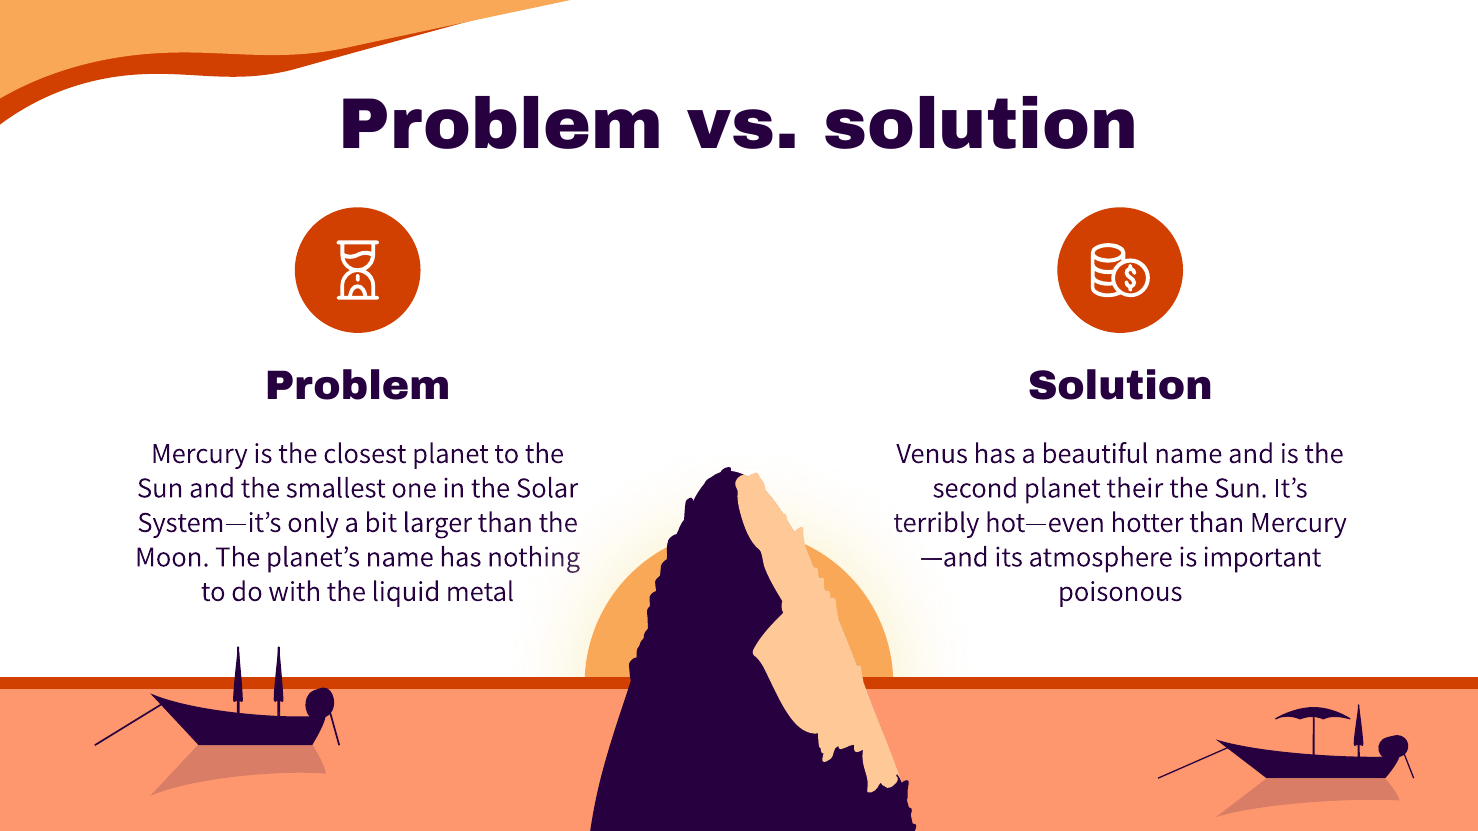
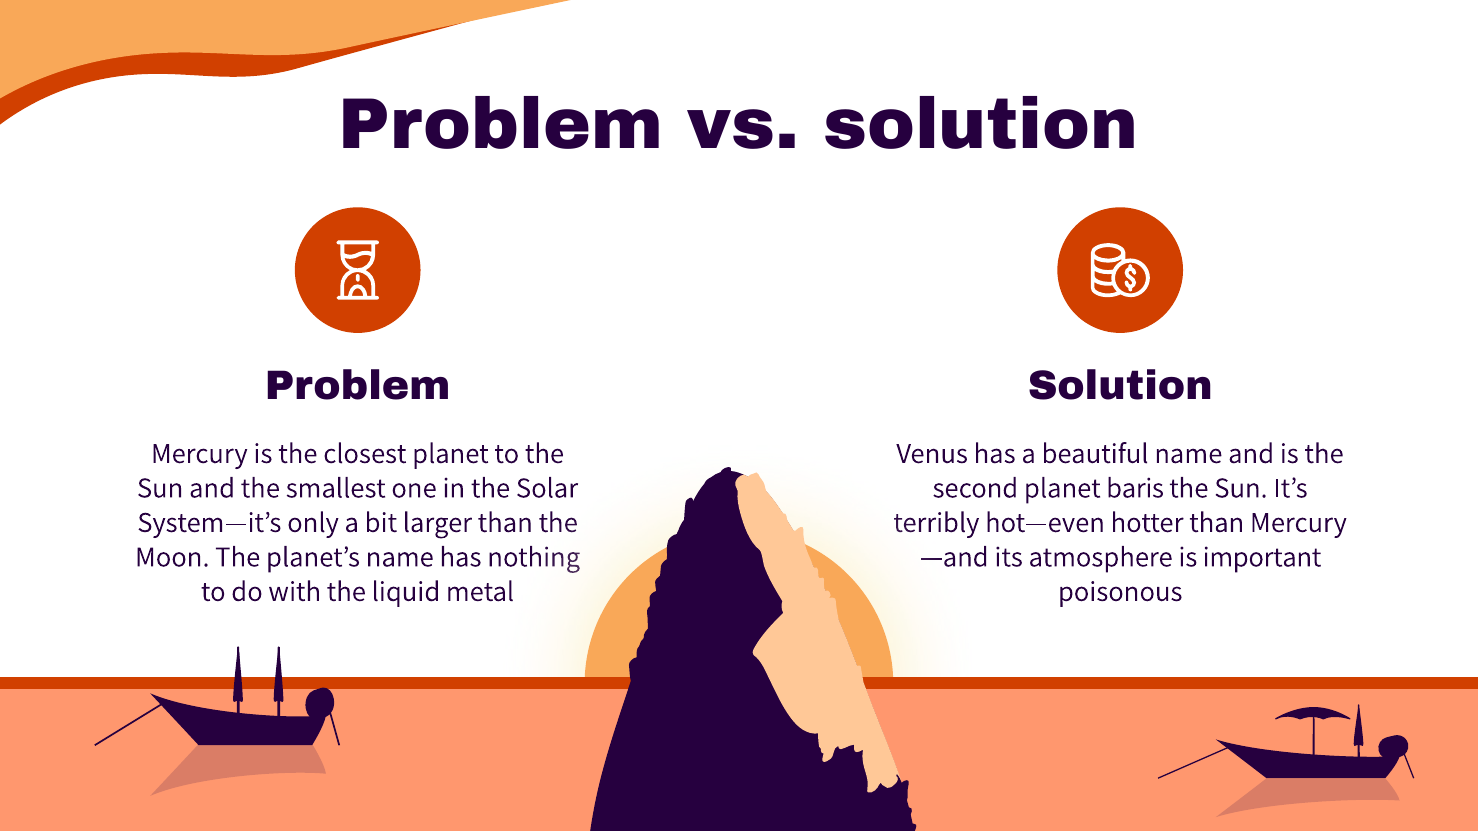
their: their -> baris (1135, 488)
